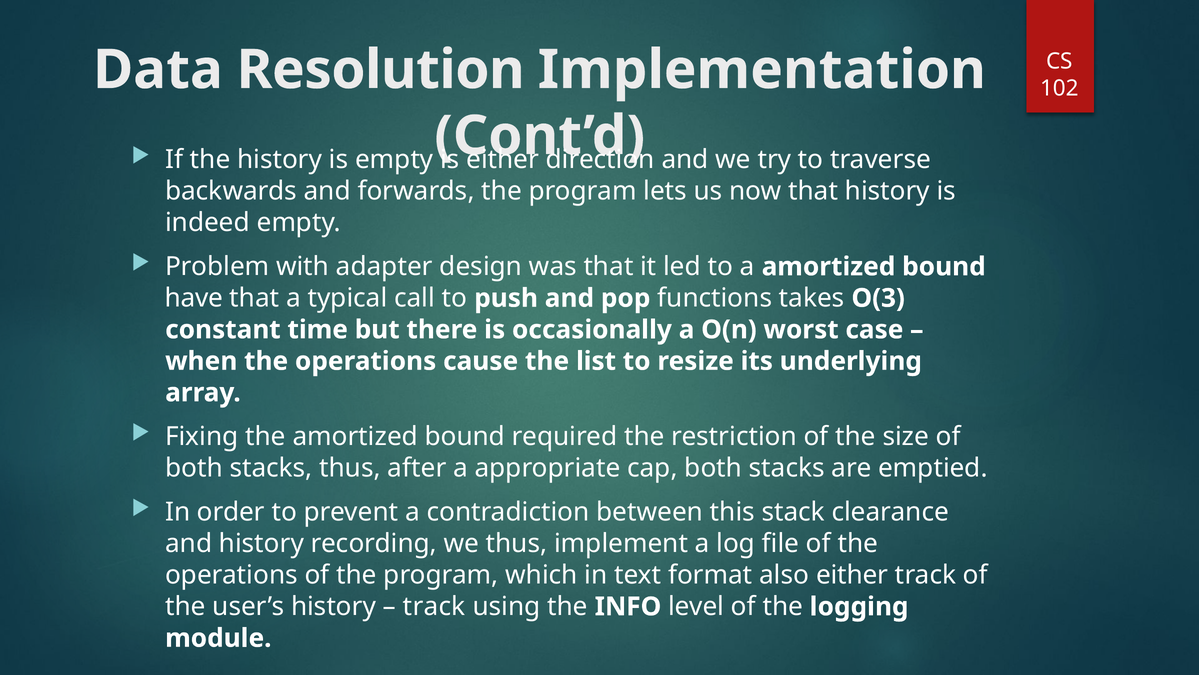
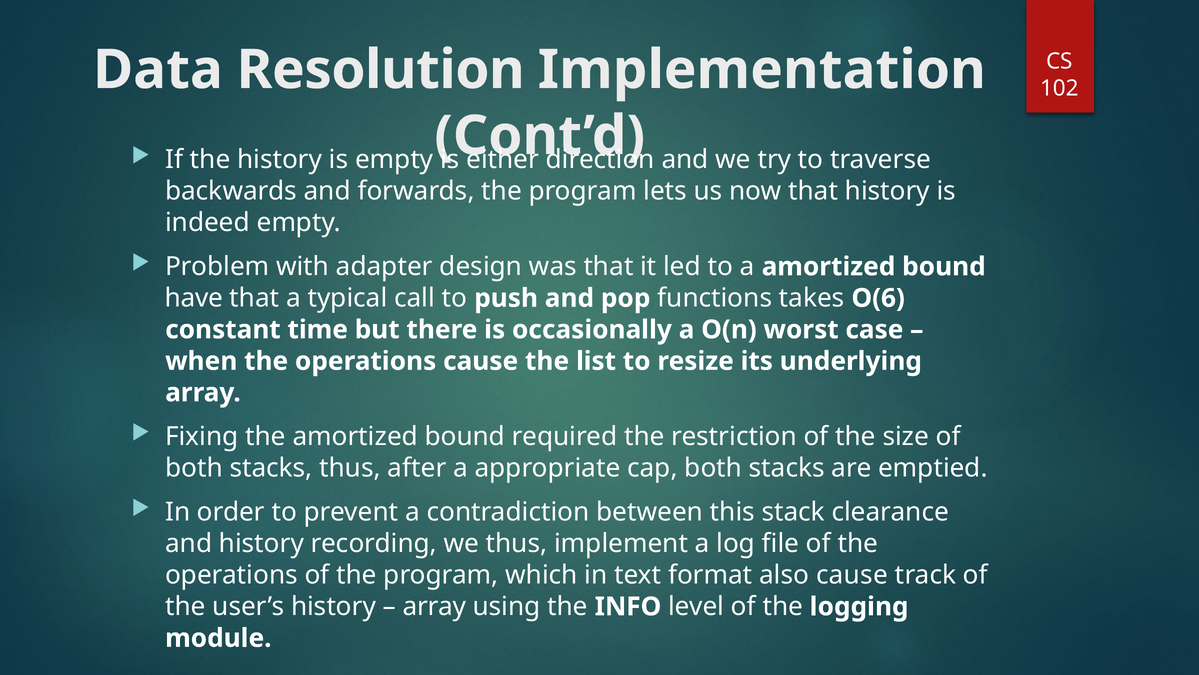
O(3: O(3 -> O(6 (878, 298)
also either: either -> cause (852, 575)
track: track -> array (434, 606)
